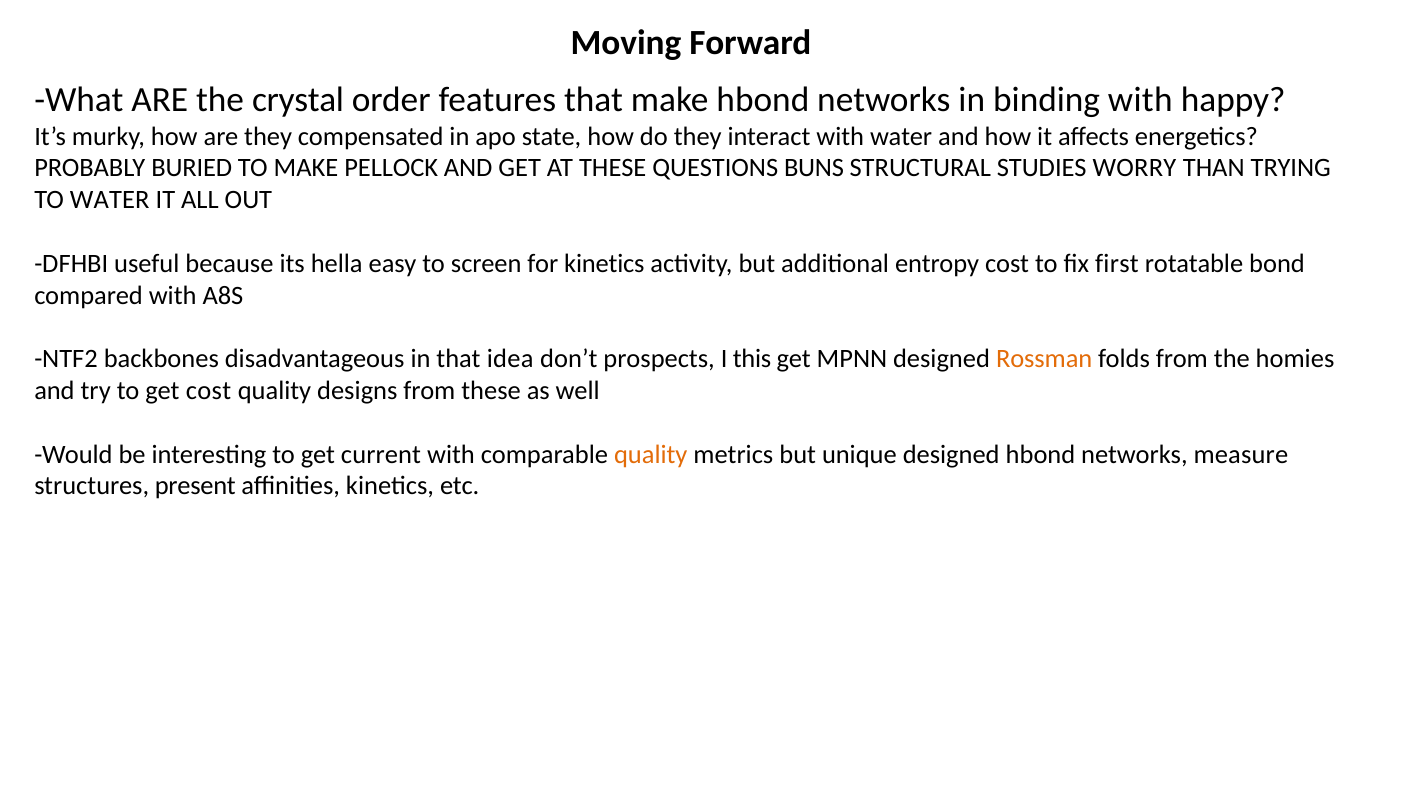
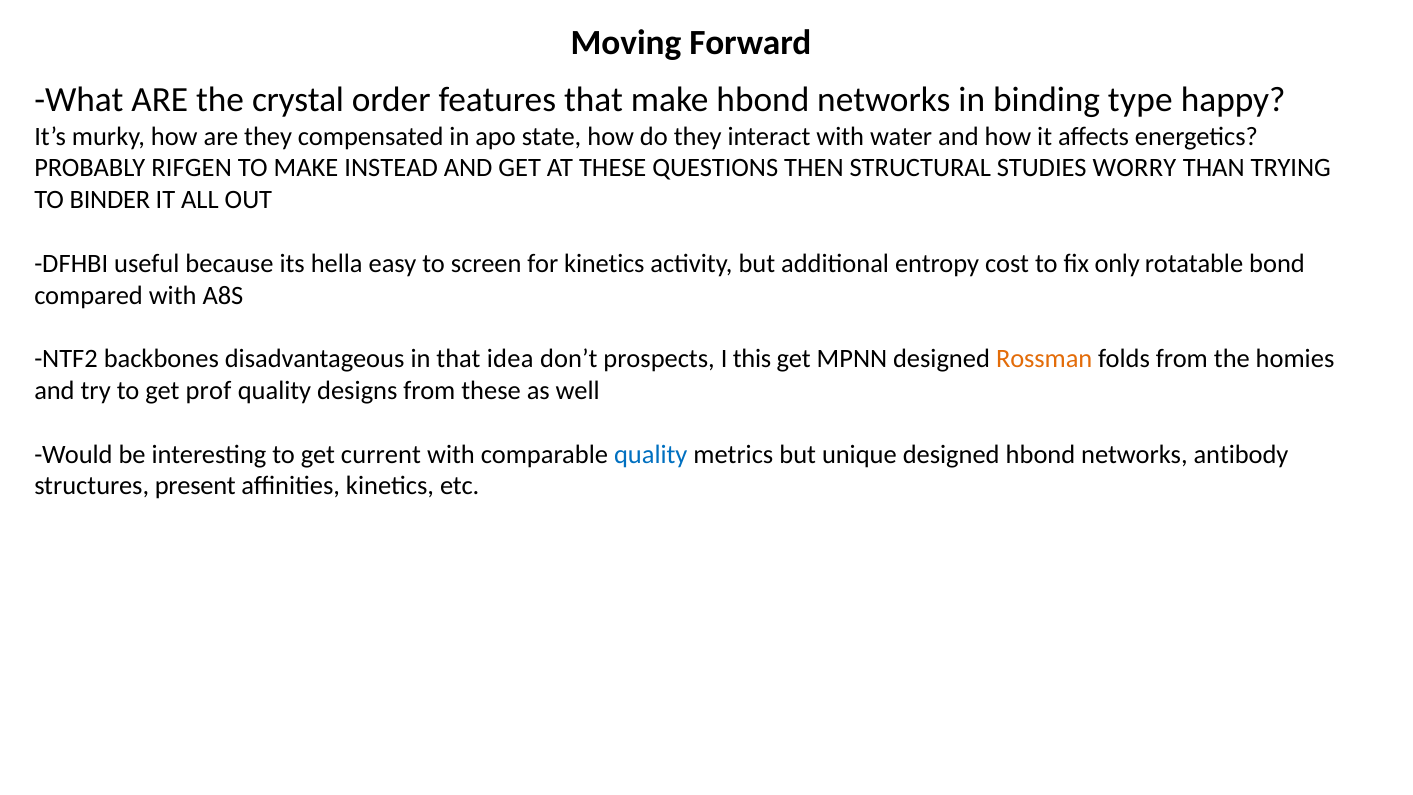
binding with: with -> type (1140, 100)
BURIED: BURIED -> RIFGEN (192, 168)
PELLOCK: PELLOCK -> INSTEAD (391, 168)
BUNS: BUNS -> THEN (814, 168)
TO WATER: WATER -> BINDER (110, 200)
first: first -> only (1117, 263)
get cost: cost -> prof (209, 391)
quality colour: orange -> blue (651, 454)
measure: measure -> antibody (1241, 454)
